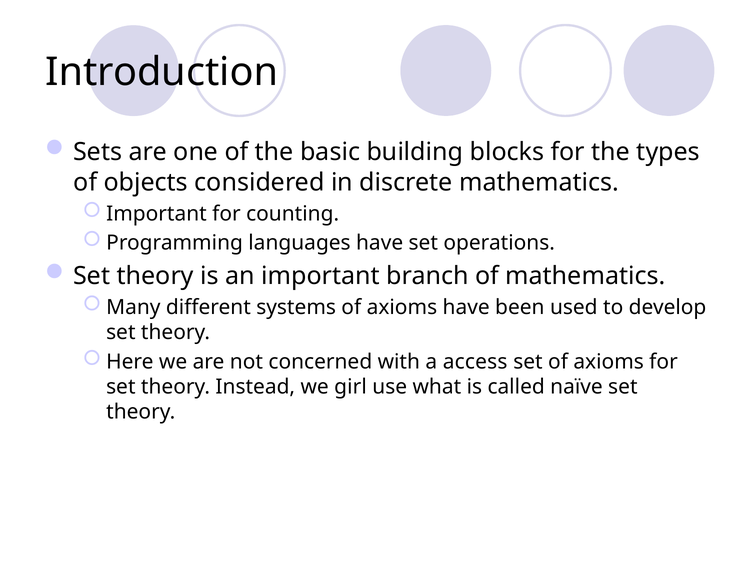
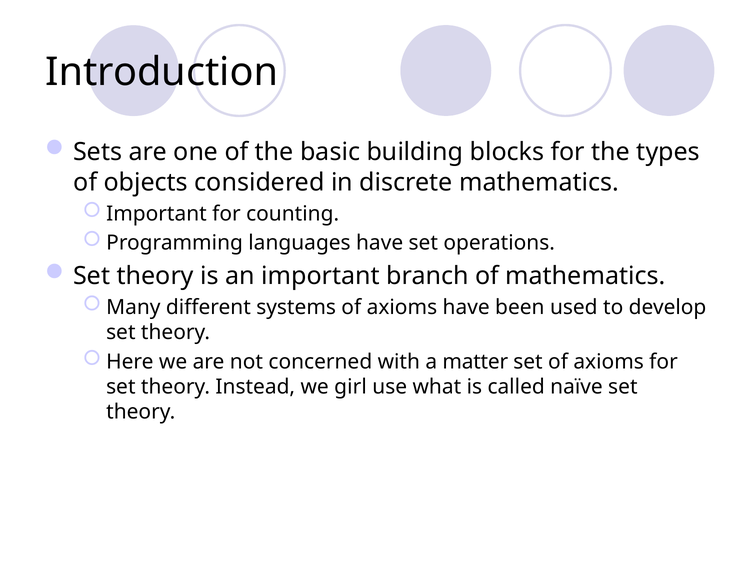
access: access -> matter (475, 362)
